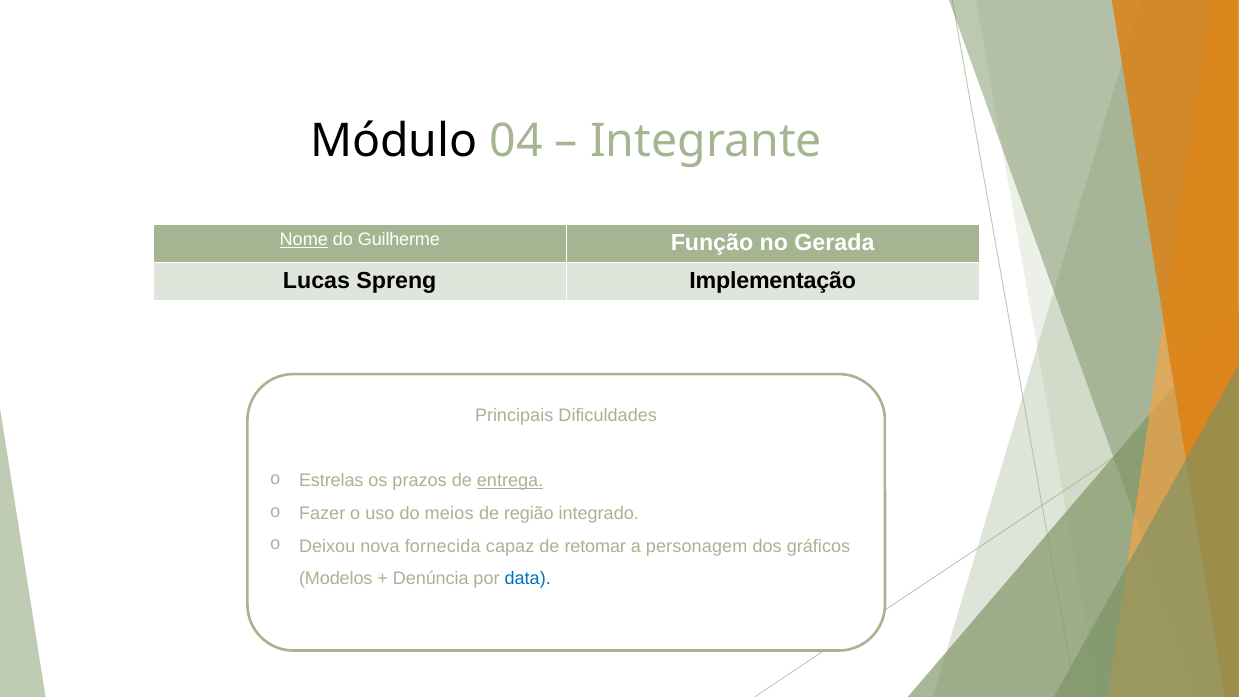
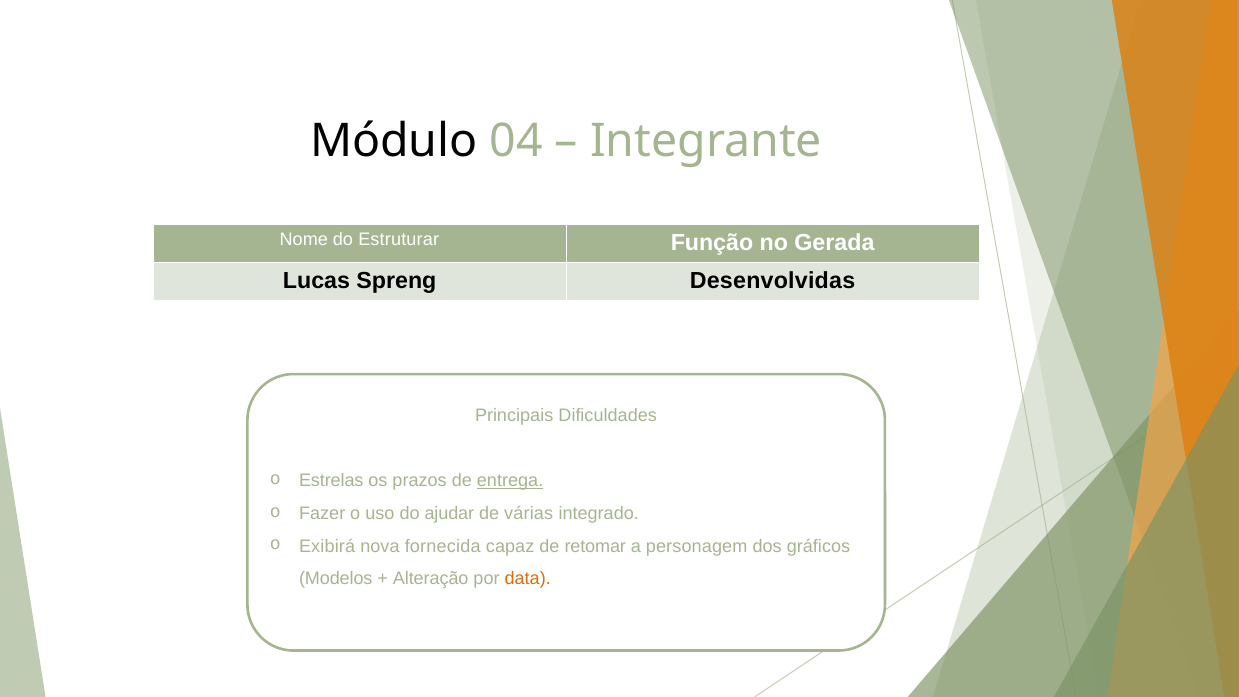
Nome underline: present -> none (304, 240)
Guilherme: Guilherme -> Estruturar (399, 240)
Implementação: Implementação -> Desenvolvidas (773, 281)
meios: meios -> ajudar (449, 513)
região: região -> várias (529, 513)
Deixou: Deixou -> Exibirá (327, 546)
Denúncia: Denúncia -> Alteração (431, 579)
data colour: blue -> orange (528, 579)
